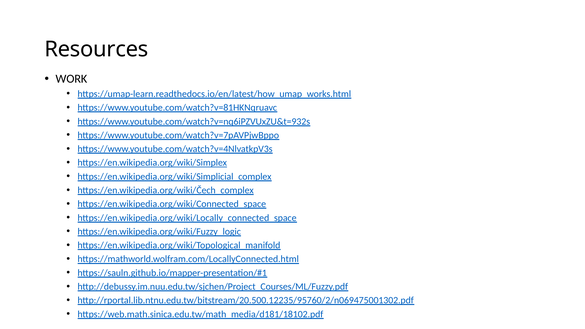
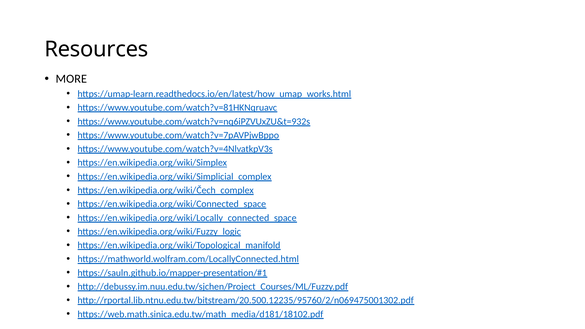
WORK: WORK -> MORE (71, 79)
